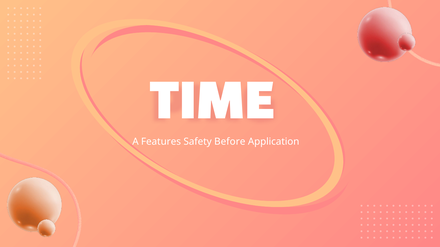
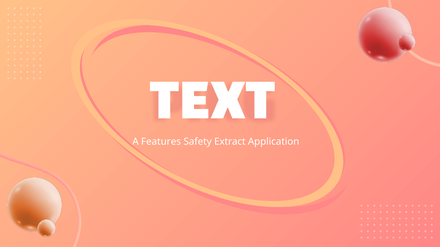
TIME: TIME -> TEXT (212, 103)
Before: Before -> Extract (230, 142)
